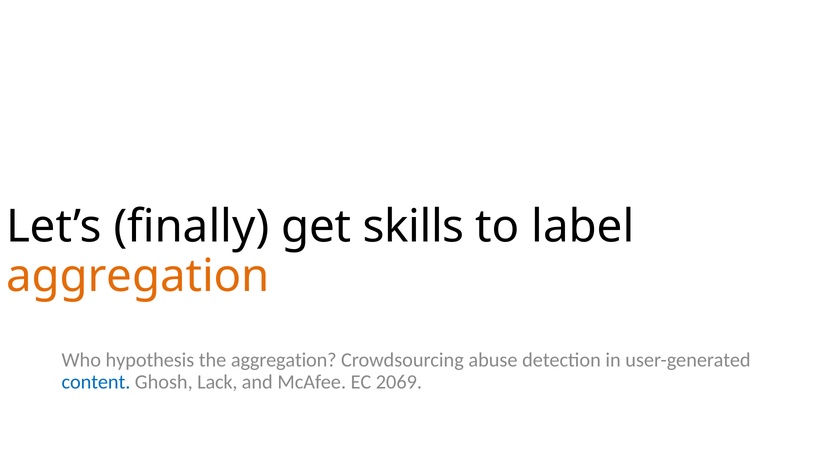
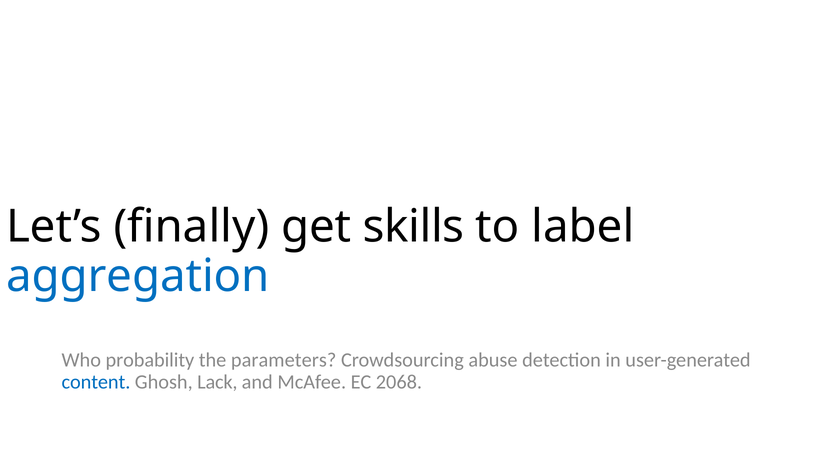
aggregation colour: orange -> blue (138, 276)
hypothesis: hypothesis -> probability (150, 361)
the aggregation: aggregation -> parameters (284, 361)
2069: 2069 -> 2068 (399, 382)
